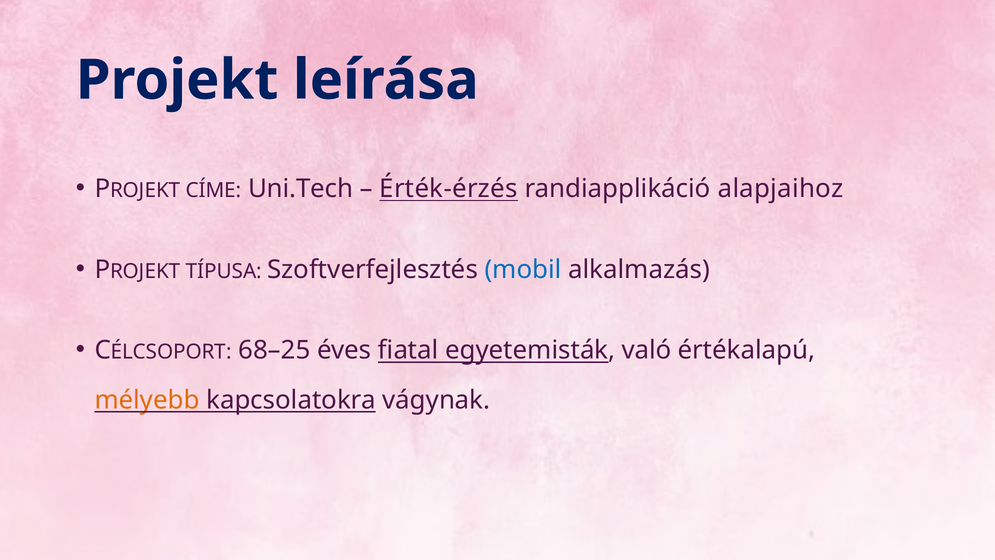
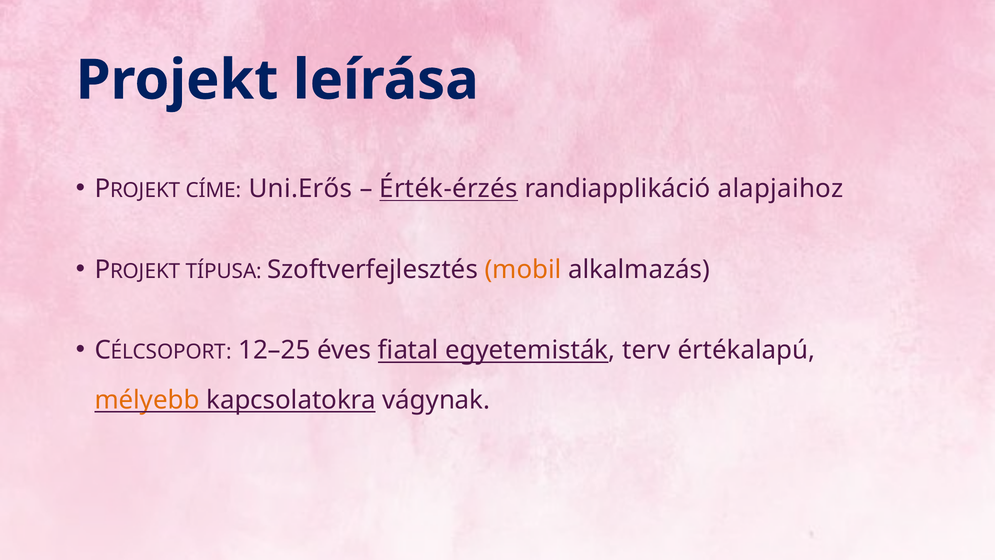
Uni.Tech: Uni.Tech -> Uni.Erős (300, 189)
mobil colour: blue -> orange (523, 269)
68–25: 68–25 -> 12–25 (274, 350)
való: való -> terv (646, 350)
